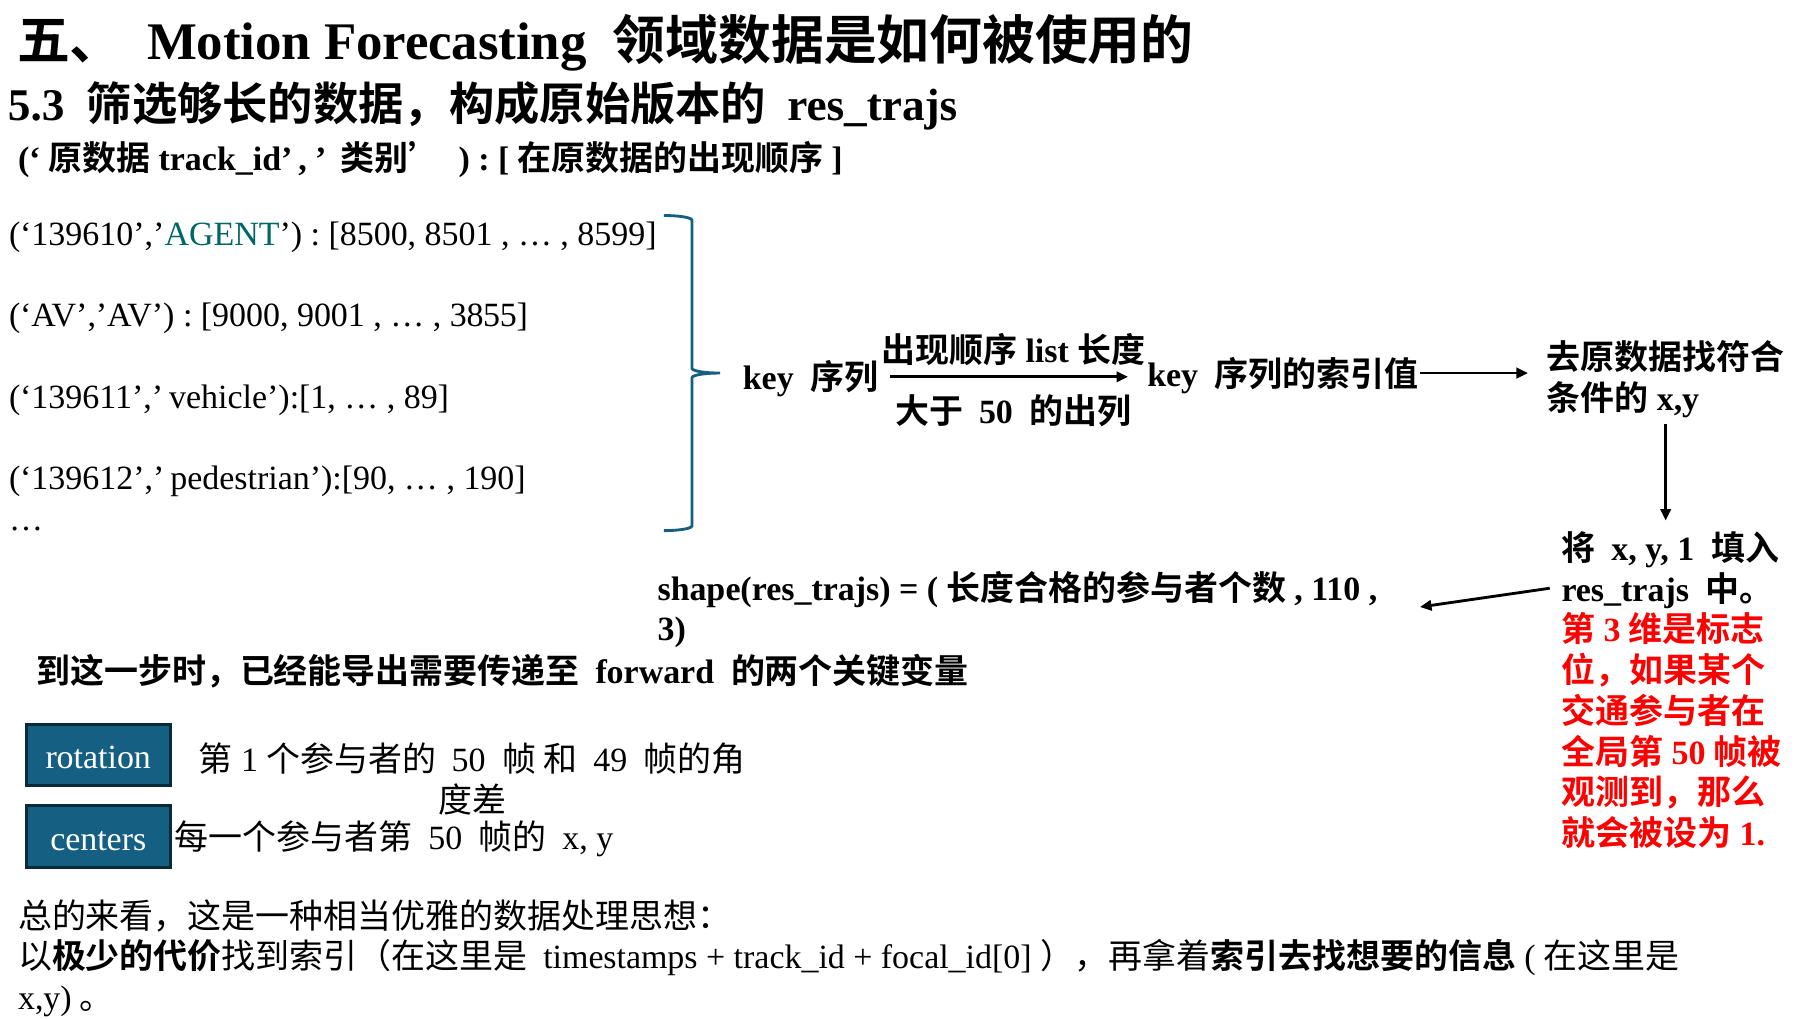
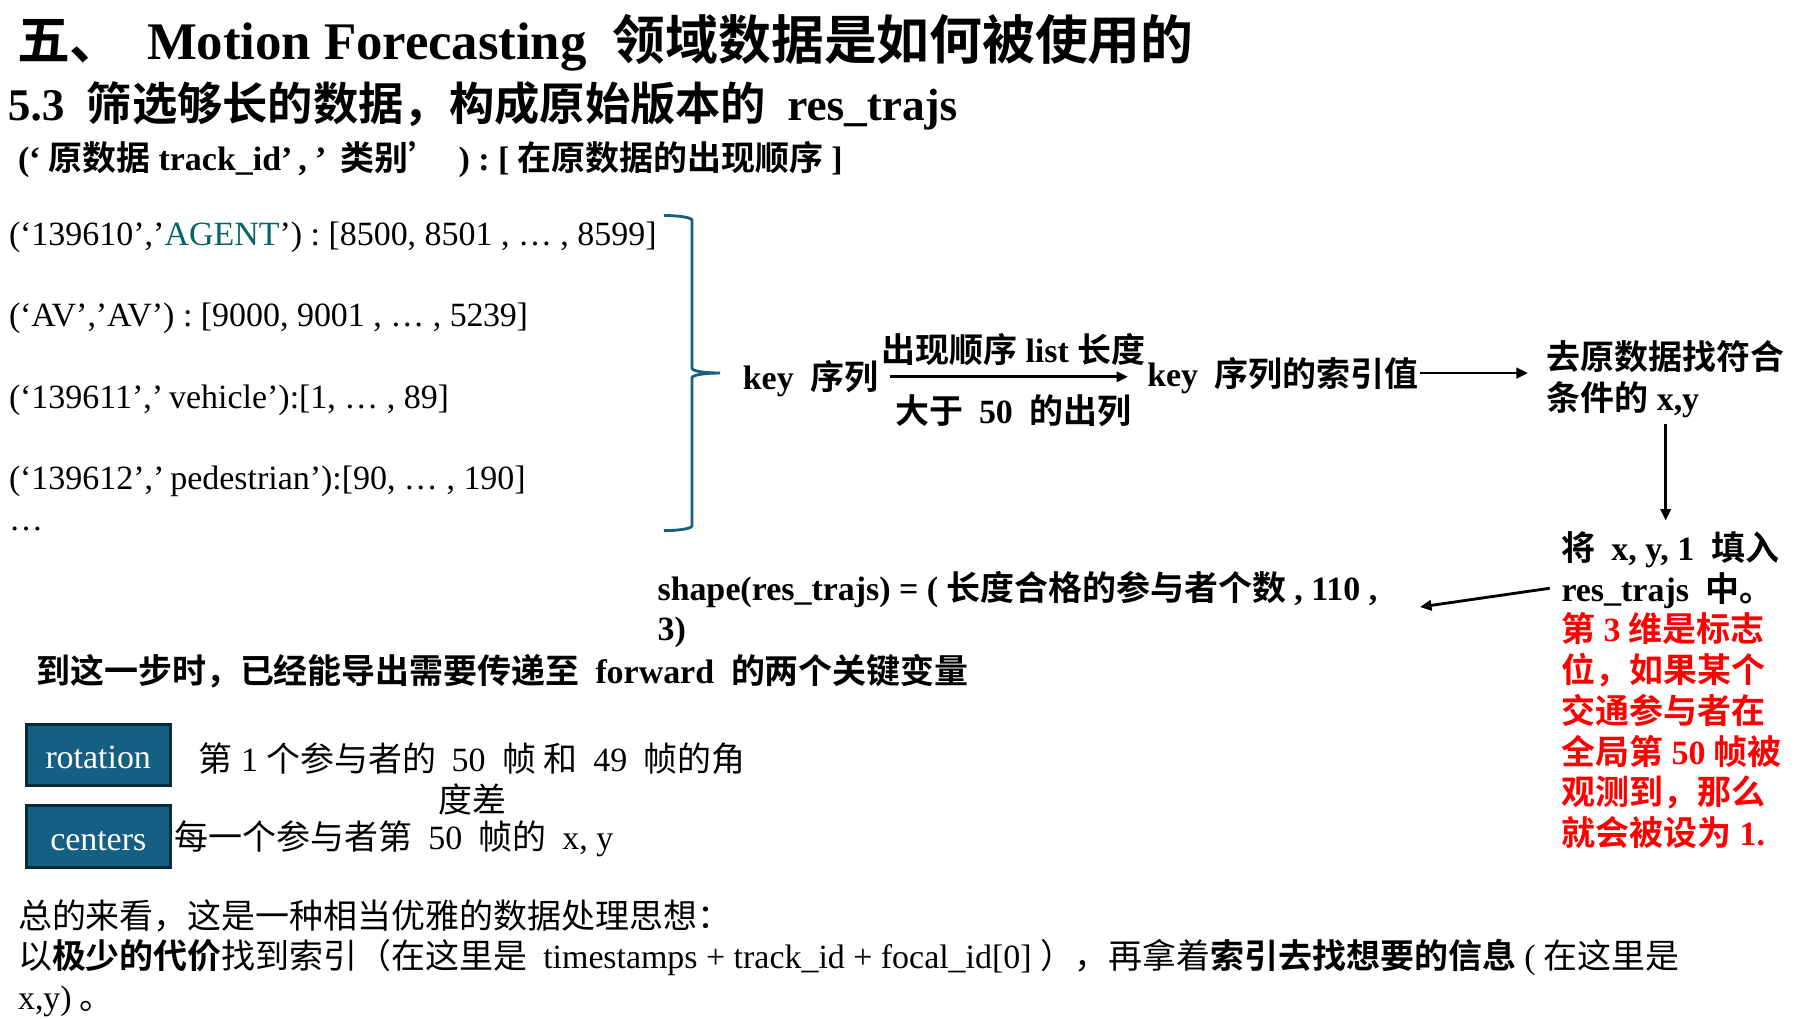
3855: 3855 -> 5239 (489, 316)
